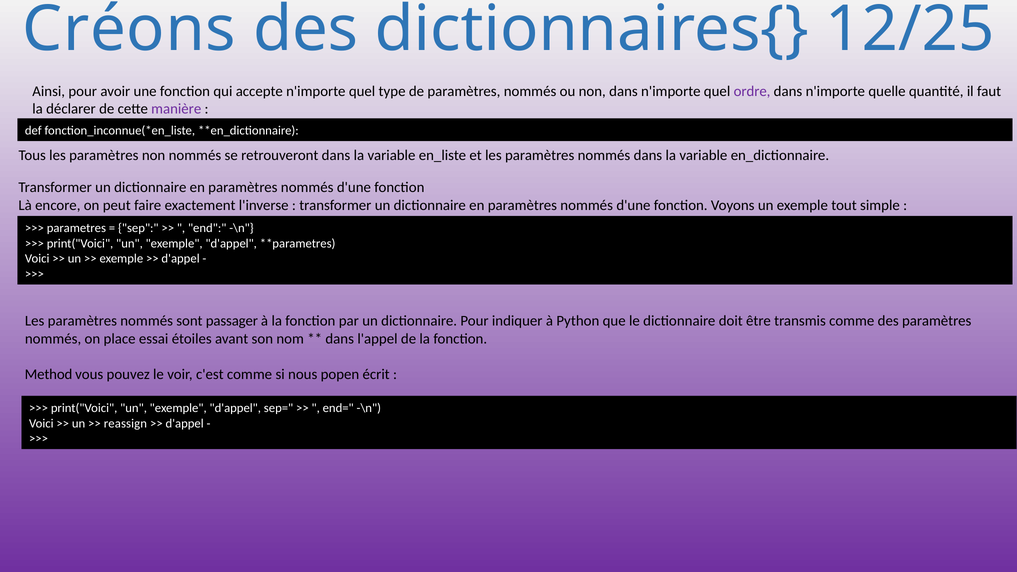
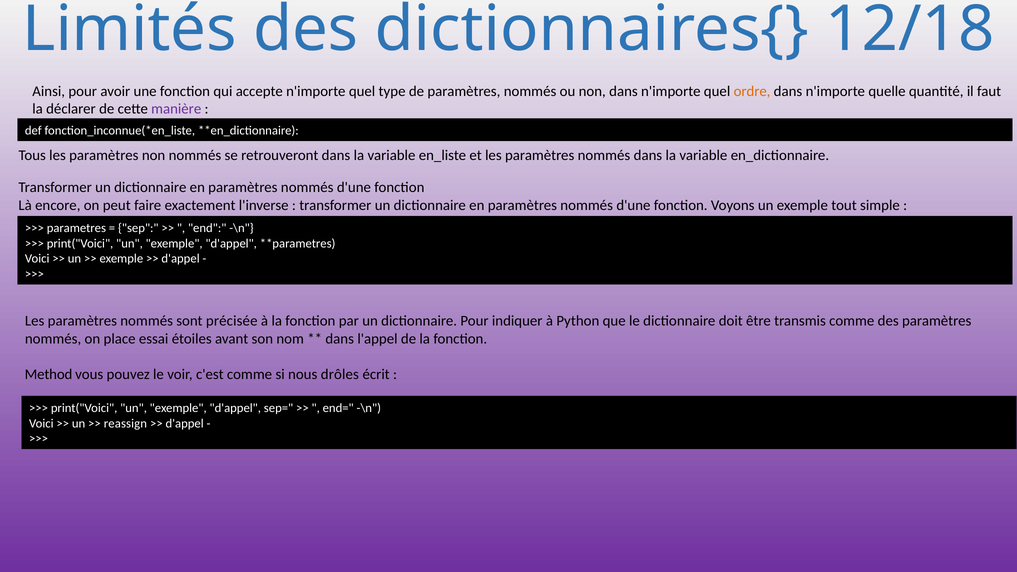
Créons: Créons -> Limités (130, 29)
12/25: 12/25 -> 12/18 (910, 29)
ordre colour: purple -> orange (752, 91)
passager: passager -> précisée (232, 321)
popen: popen -> drôles (340, 374)
